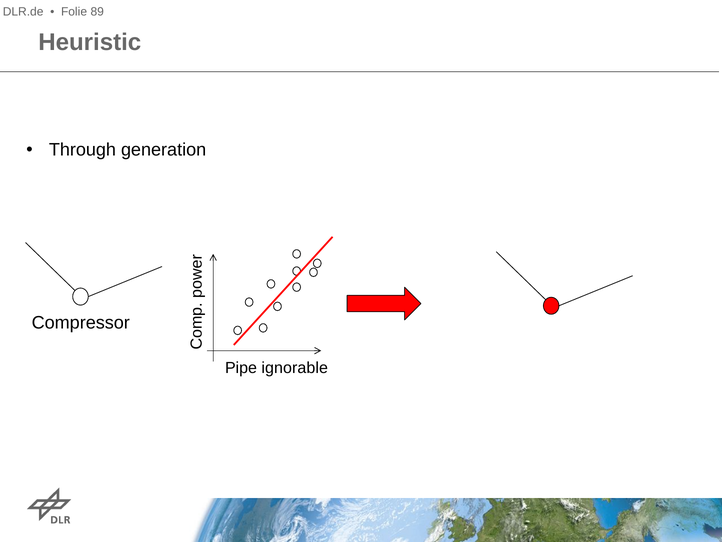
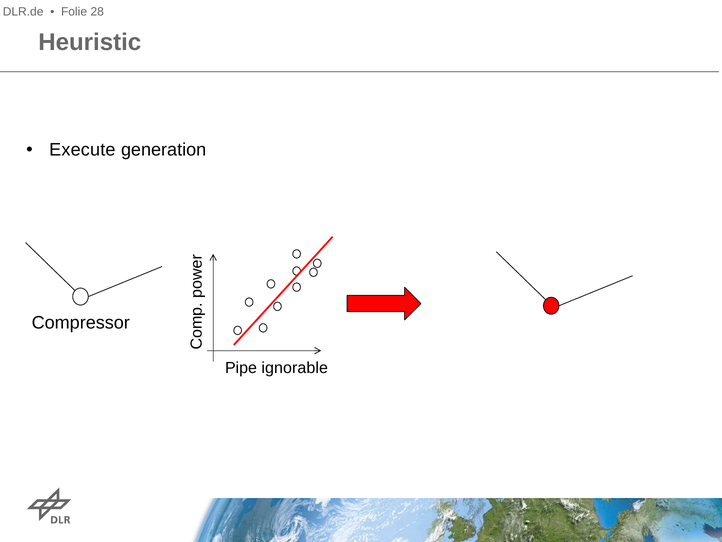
89: 89 -> 28 (97, 12)
Through: Through -> Execute (82, 150)
